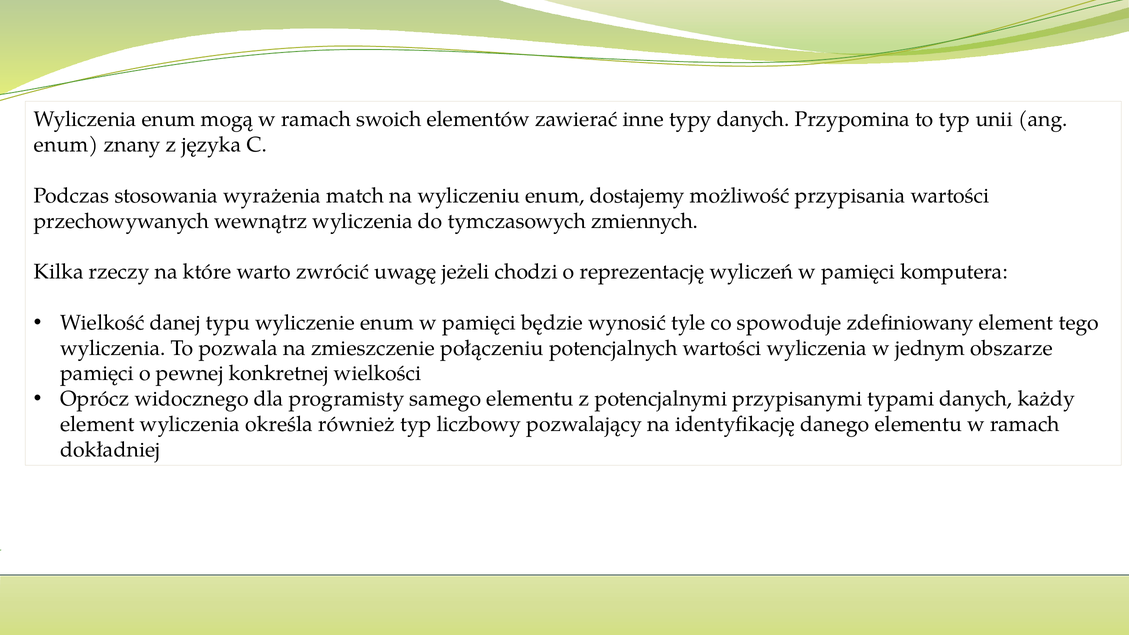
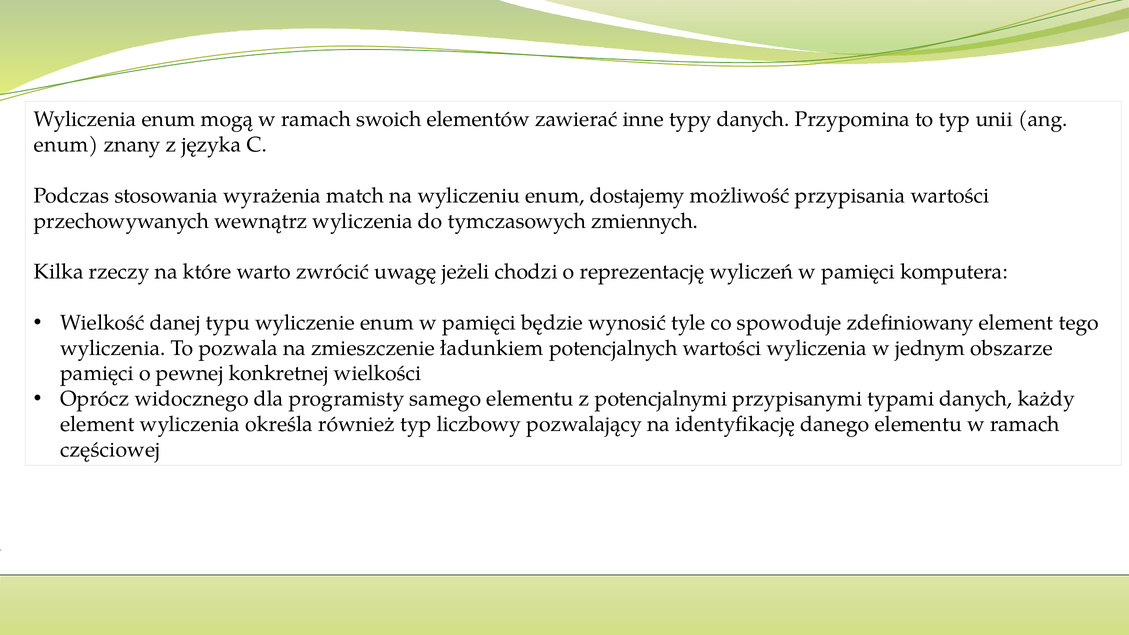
połączeniu: połączeniu -> ładunkiem (492, 348)
dokładniej: dokładniej -> częściowej (110, 450)
